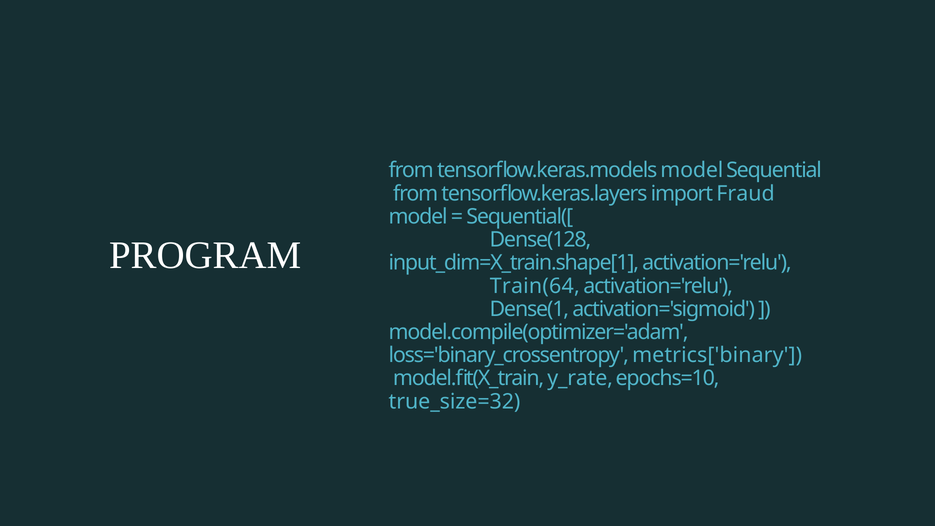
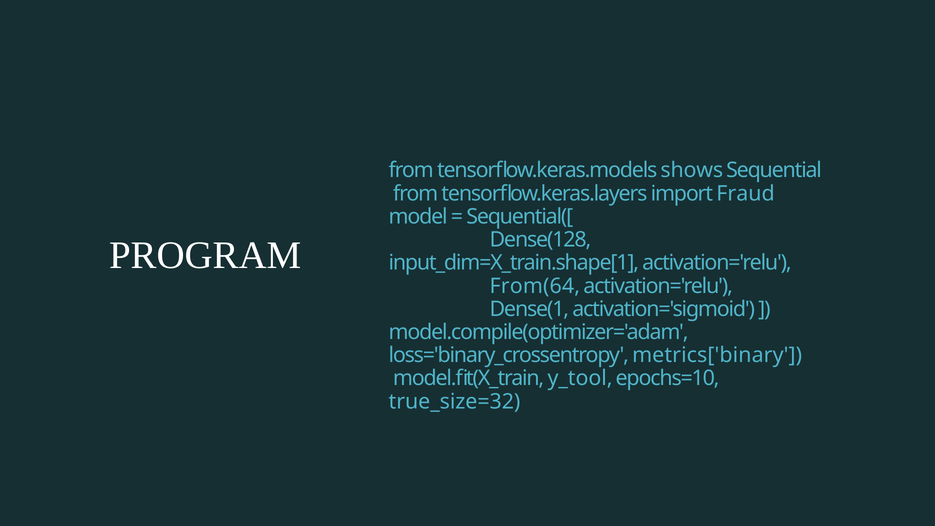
tensorflow.keras.models model: model -> shows (692, 170)
Train(64: Train(64 -> From(64 (535, 286)
y_rate: y_rate -> y_tool (580, 378)
